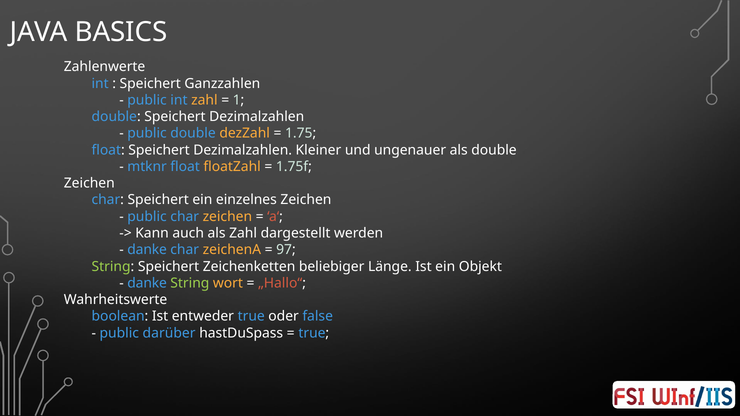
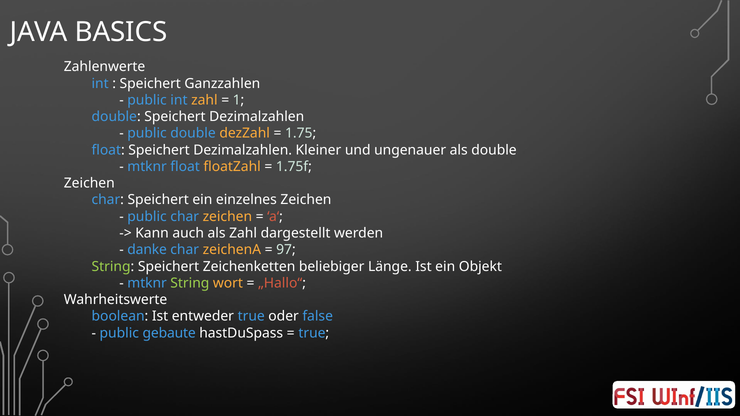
danke: danke -> mtknr (147, 283)
darüber: darüber -> gebaute (169, 333)
